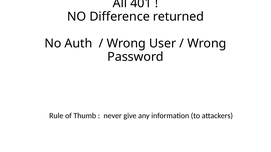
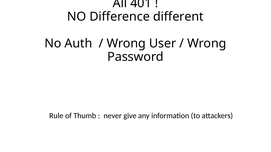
returned: returned -> different (178, 17)
